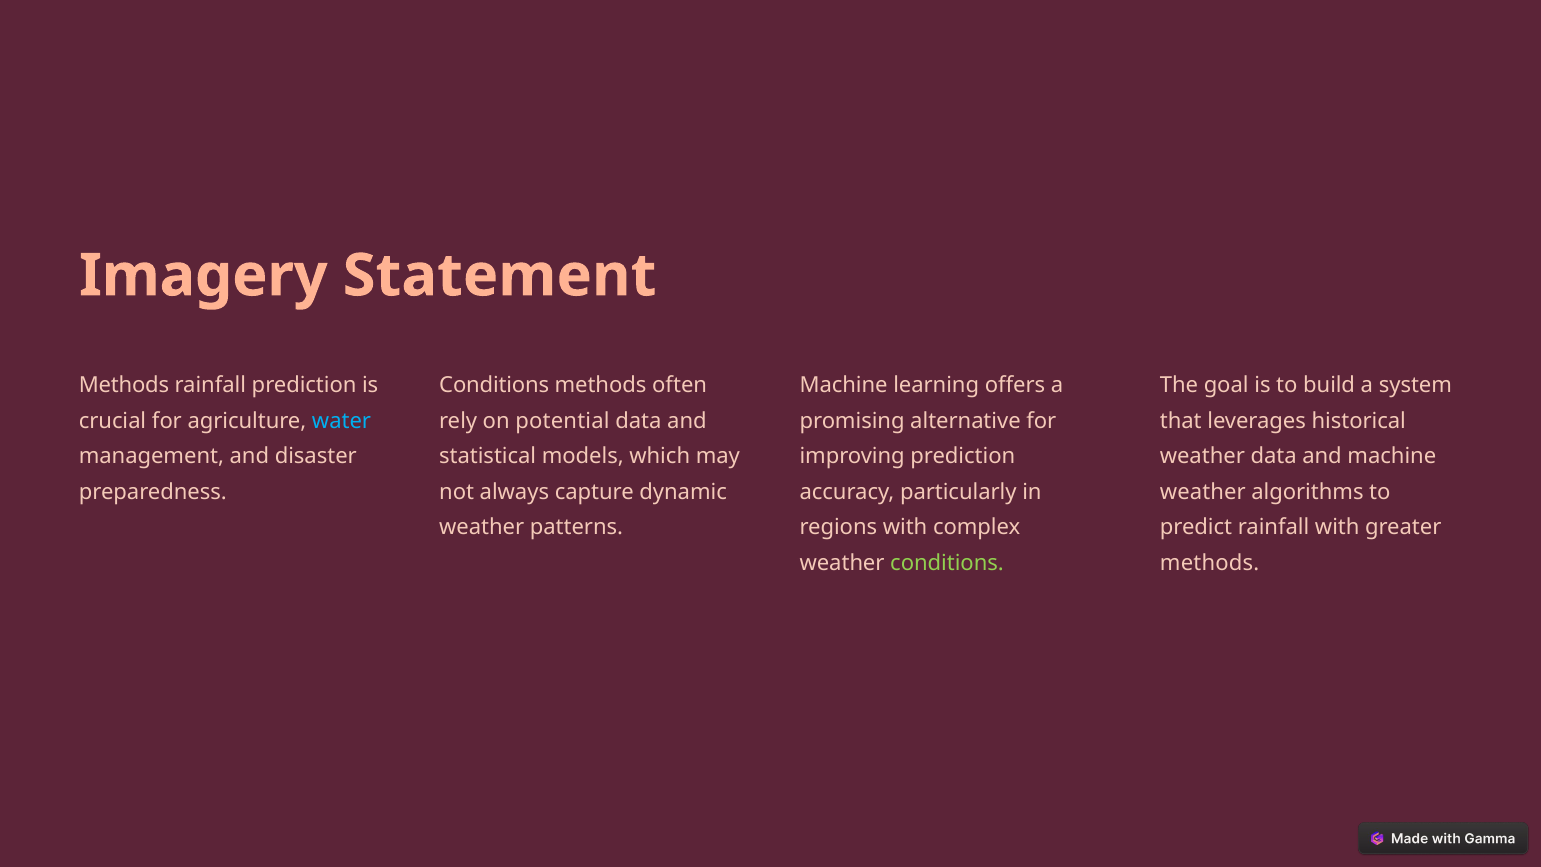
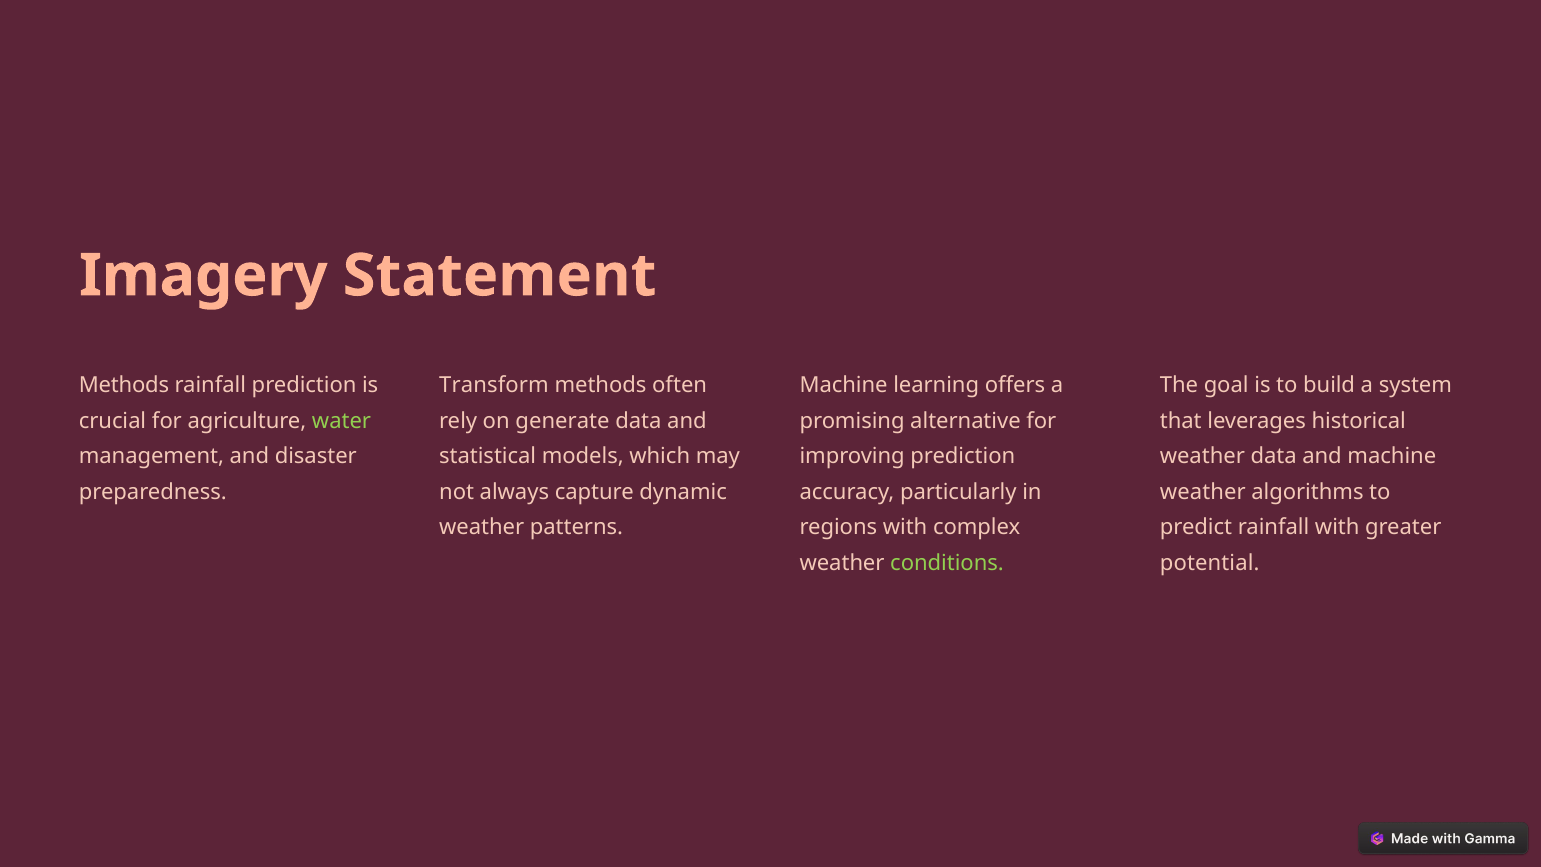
Conditions: Conditions -> Transform (494, 385)
water colour: light blue -> light green (342, 421)
potential: potential -> generate (563, 421)
methods: methods -> potential (1210, 563)
